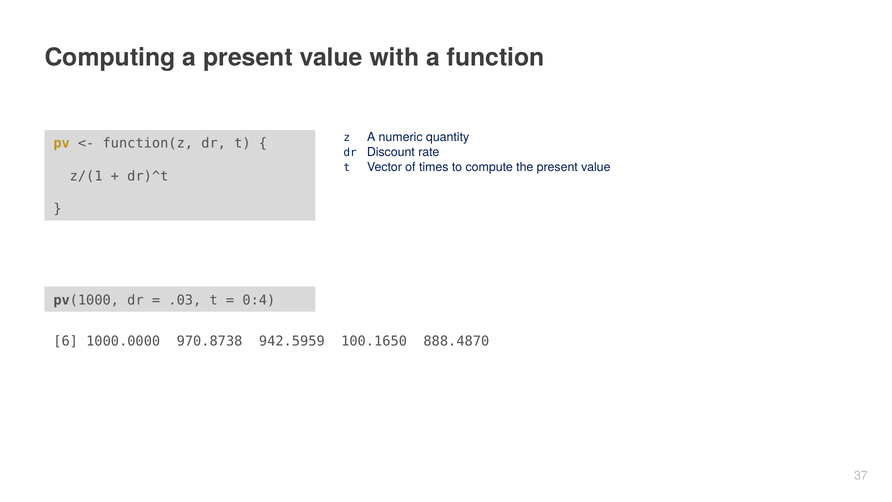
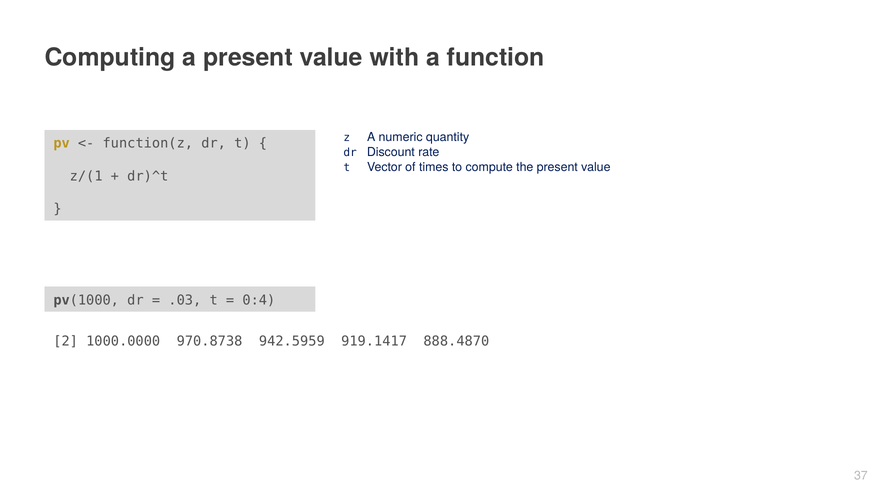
6: 6 -> 2 (66, 341)
100.1650: 100.1650 -> 919.1417 (374, 341)
